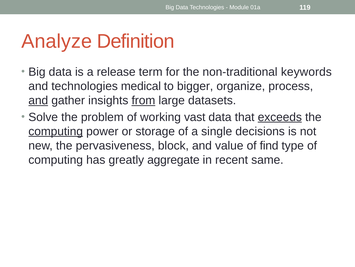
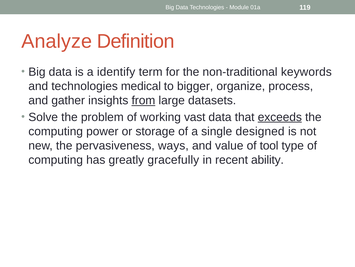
release: release -> identify (116, 72)
and underline: present -> none (38, 100)
computing underline: present -> none (56, 131)
decisions: decisions -> designed (260, 131)
block: block -> ways (173, 145)
find: find -> tool (269, 145)
aggregate: aggregate -> gracefully (173, 159)
same: same -> ability (267, 159)
